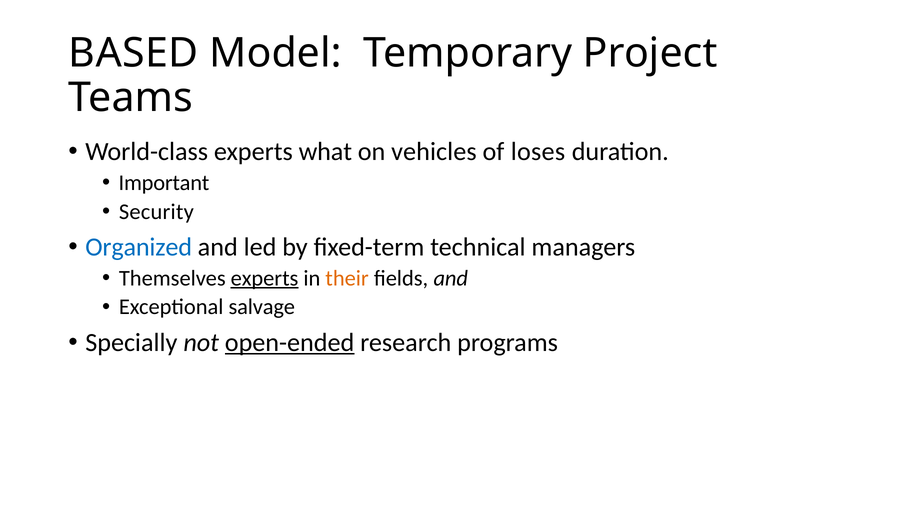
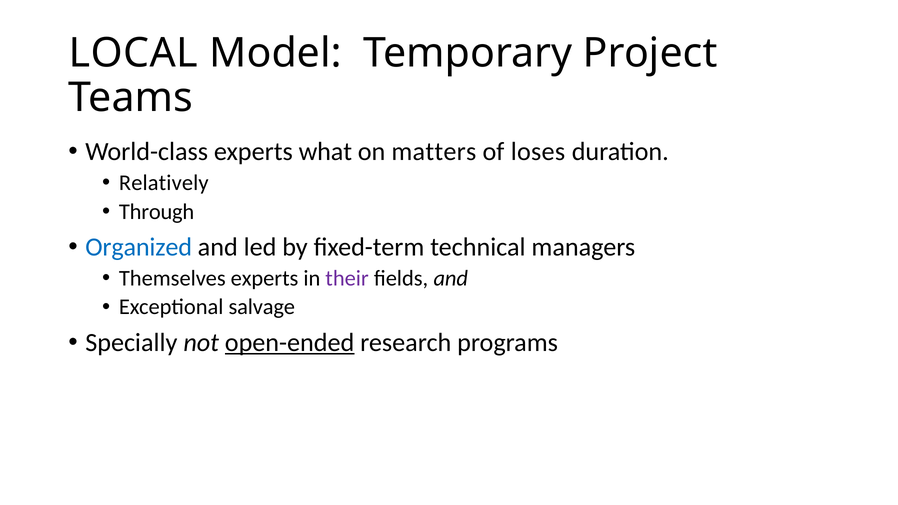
BASED: BASED -> LOCAL (133, 53)
vehicles: vehicles -> matters (434, 152)
Important: Important -> Relatively (164, 183)
Security: Security -> Through (157, 212)
experts underline: present -> none (265, 278)
their colour: orange -> purple (347, 278)
